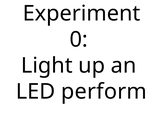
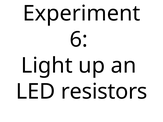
0: 0 -> 6 (79, 40)
perform: perform -> resistors (104, 92)
